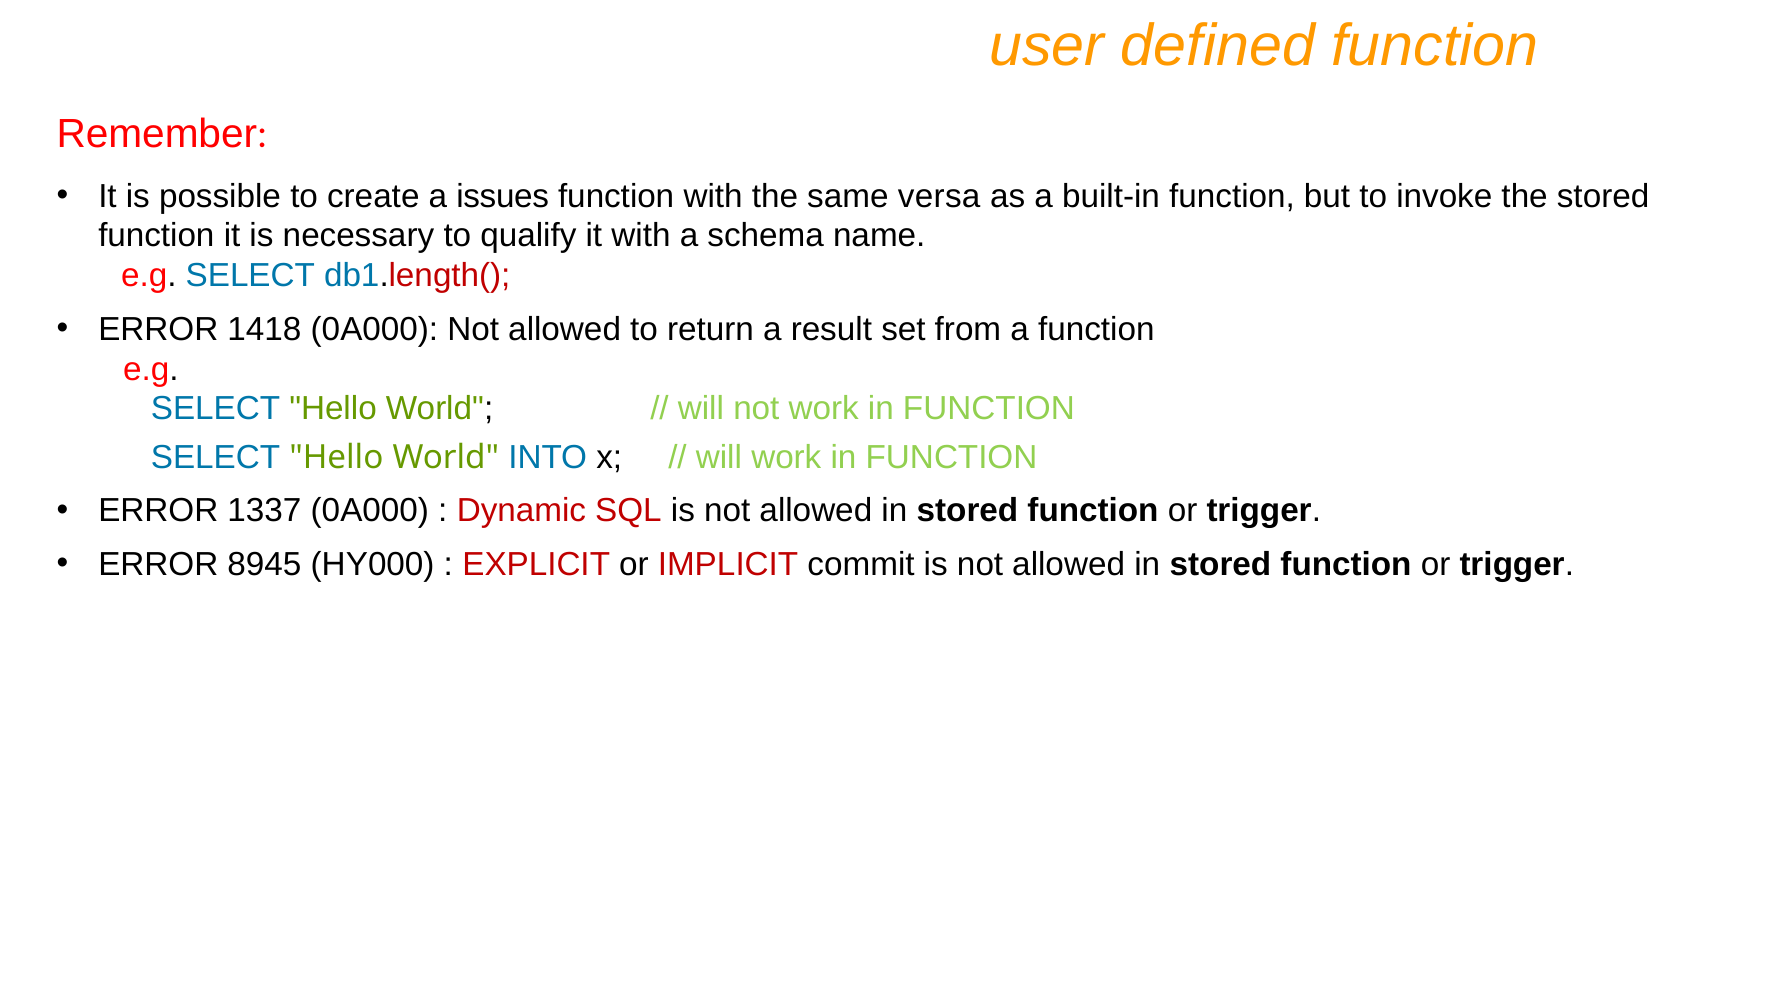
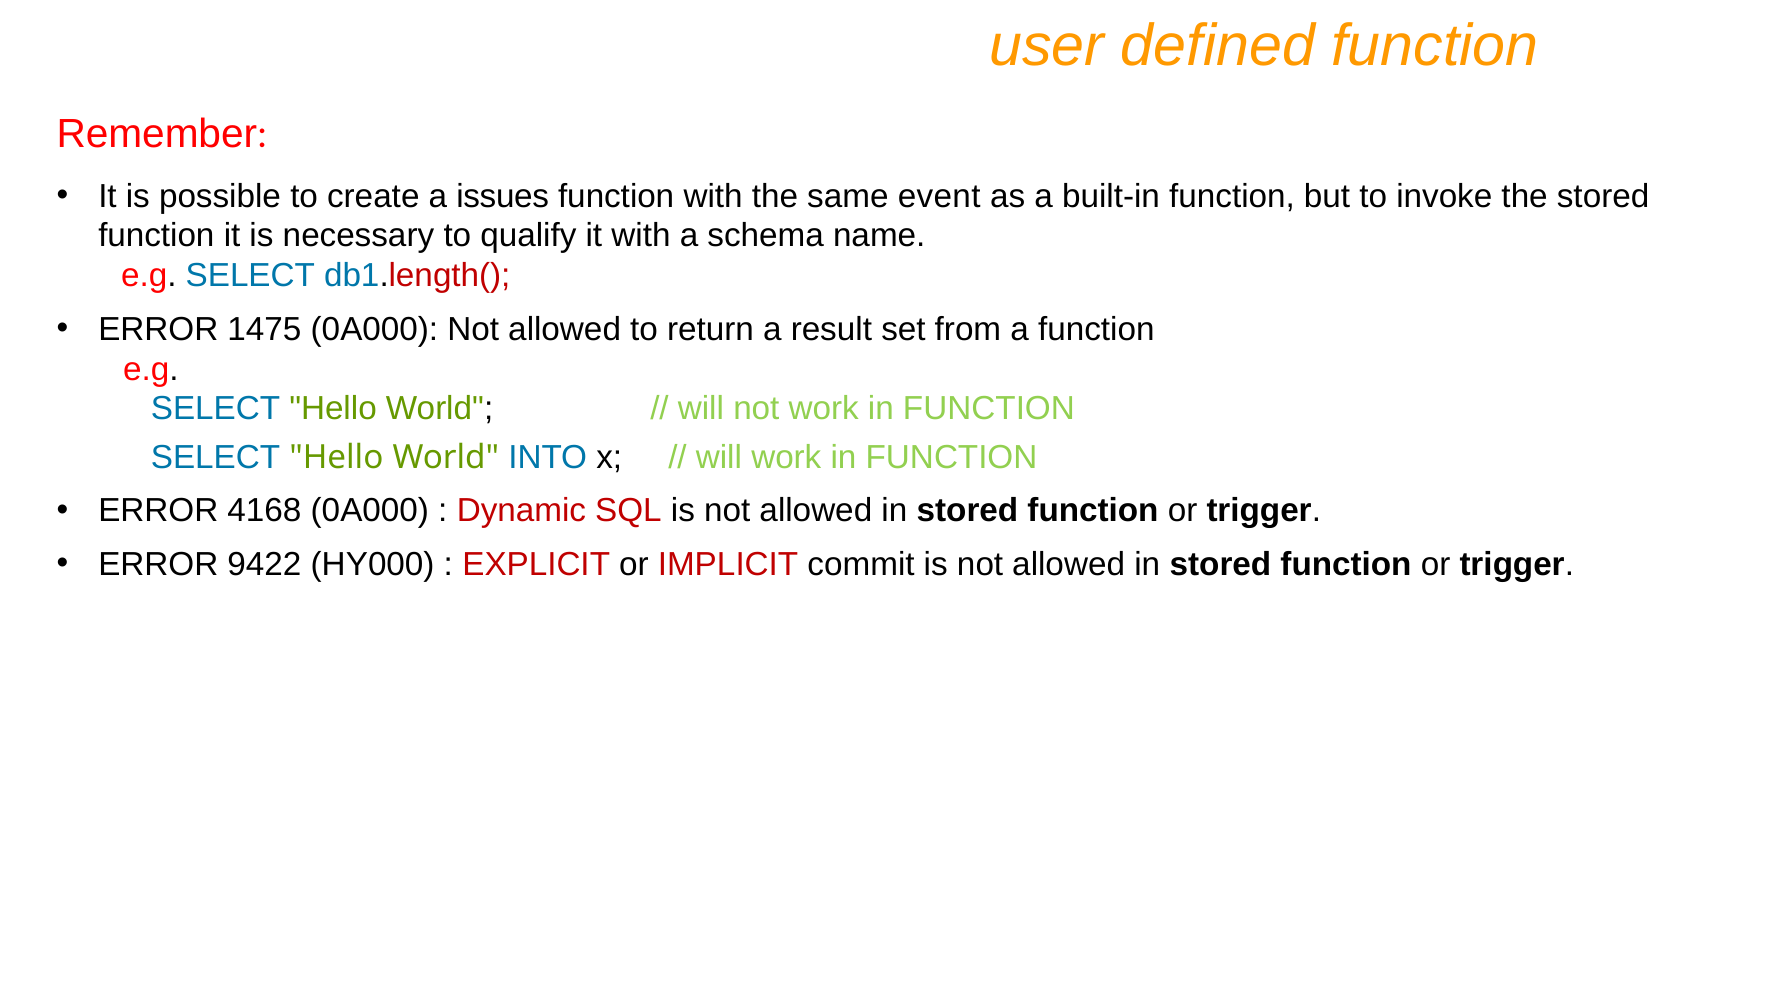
versa: versa -> event (939, 196)
1418: 1418 -> 1475 (264, 329)
1337: 1337 -> 4168 (264, 511)
8945: 8945 -> 9422 (264, 564)
